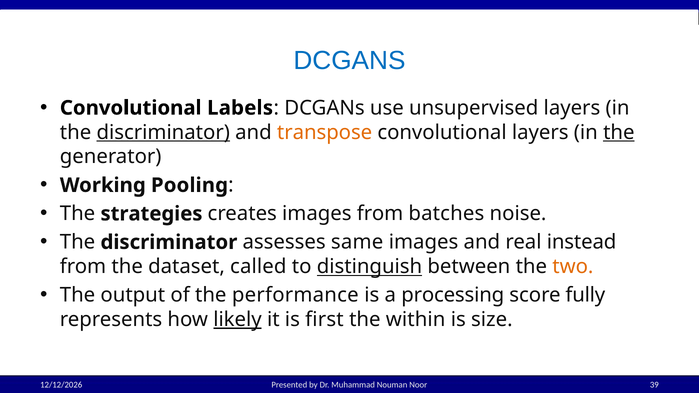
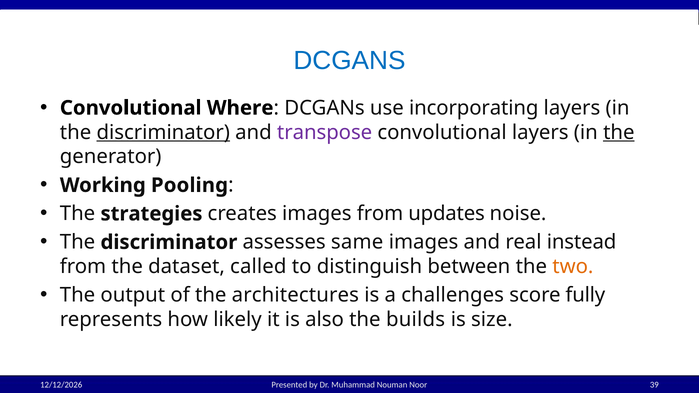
Labels: Labels -> Where (240, 108)
unsupervised: unsupervised -> incorporating (474, 108)
transpose colour: orange -> purple (325, 132)
batches: batches -> updates (447, 214)
distinguish underline: present -> none (370, 267)
performance: performance -> architectures (295, 295)
processing: processing -> challenges (453, 295)
likely underline: present -> none (238, 320)
first: first -> also (325, 320)
within: within -> builds (416, 320)
